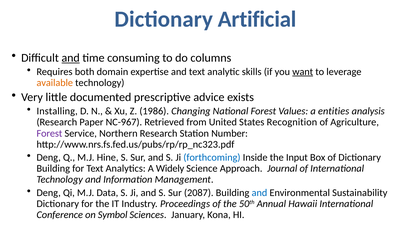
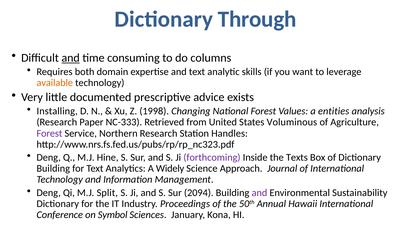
Artificial: Artificial -> Through (257, 19)
want underline: present -> none (303, 72)
1986: 1986 -> 1998 (154, 111)
NC-967: NC-967 -> NC-333 (124, 122)
Recognition: Recognition -> Voluminous (292, 122)
Number: Number -> Handles (230, 133)
forthcoming colour: blue -> purple (212, 158)
Input: Input -> Texts (297, 158)
Data: Data -> Split (107, 193)
2087: 2087 -> 2094 (199, 193)
and colour: blue -> purple (259, 193)
